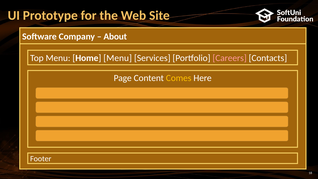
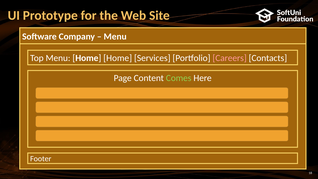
About: About -> Menu (115, 36)
Home Menu: Menu -> Home (118, 58)
Comes colour: yellow -> light green (179, 78)
